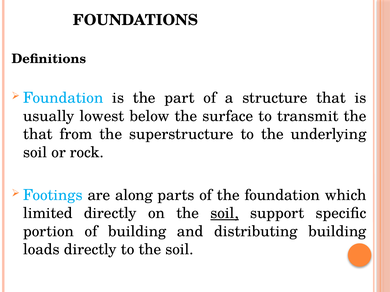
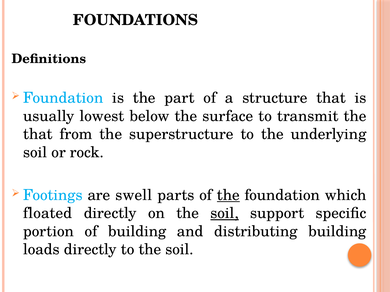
along: along -> swell (134, 195)
the underline: none -> present (228, 195)
limited: limited -> floated (48, 214)
